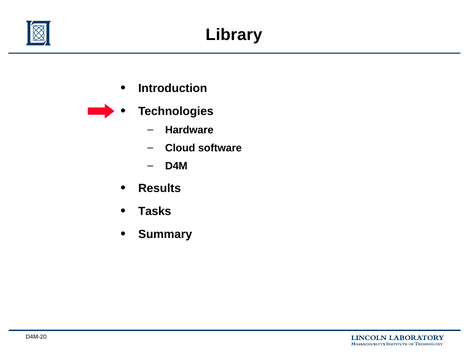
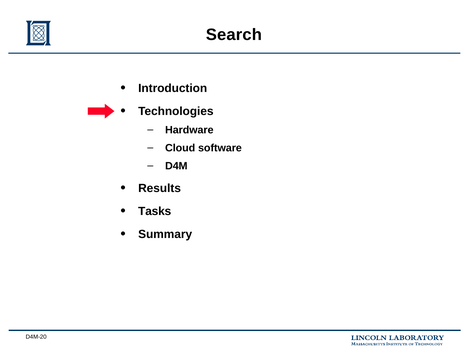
Library: Library -> Search (234, 35)
